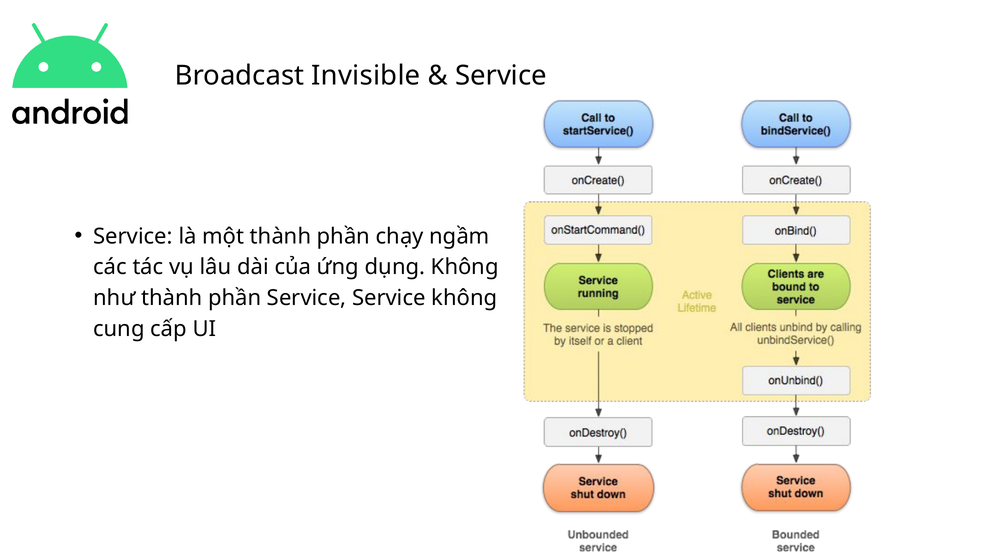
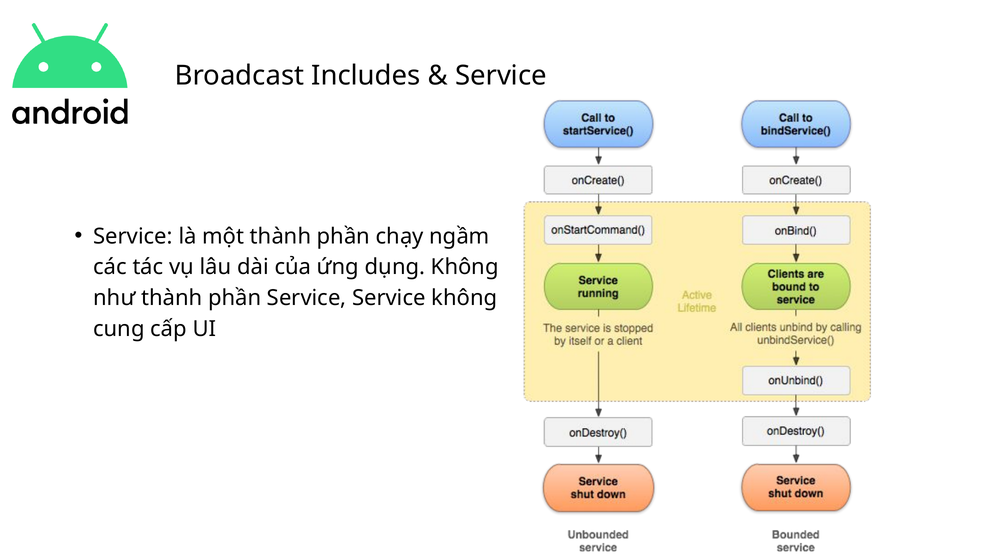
Invisible: Invisible -> Includes (366, 76)
